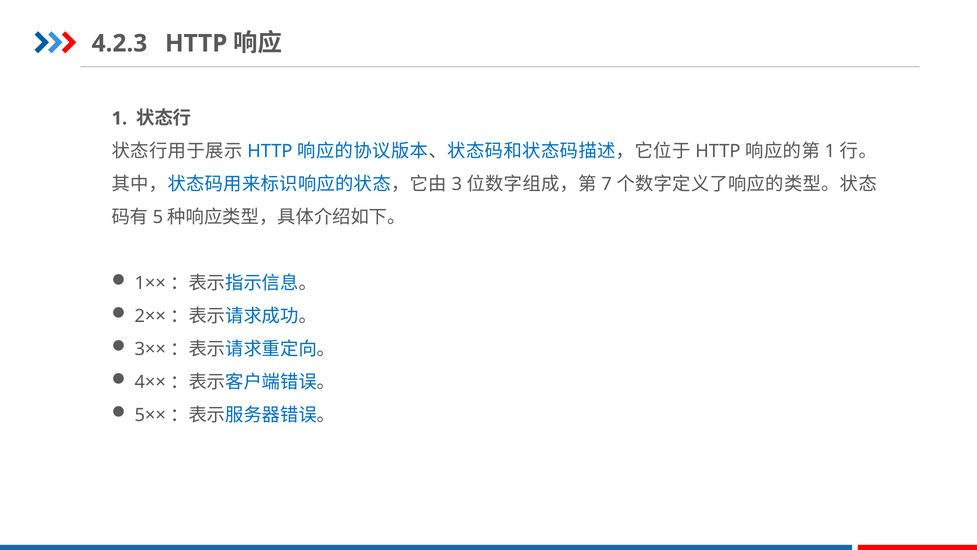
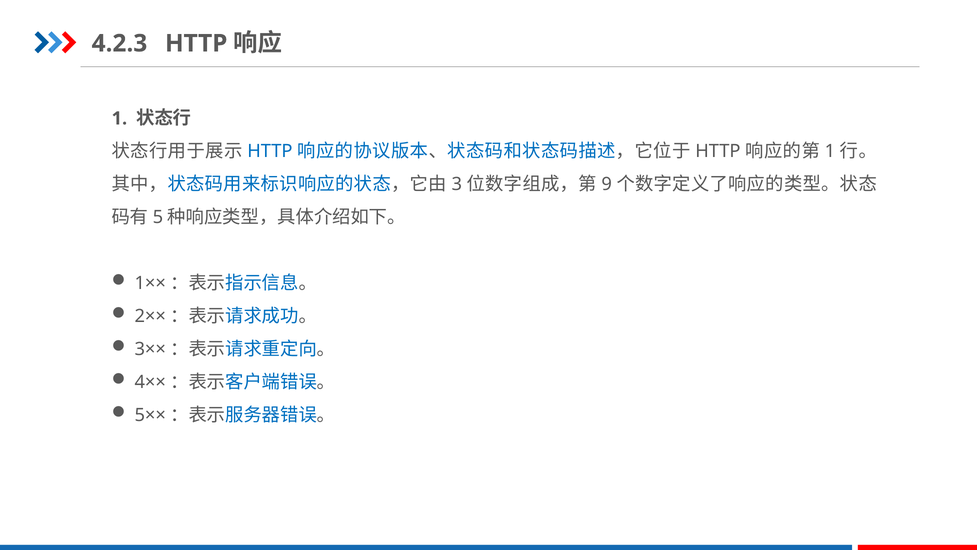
7: 7 -> 9 (607, 184)
